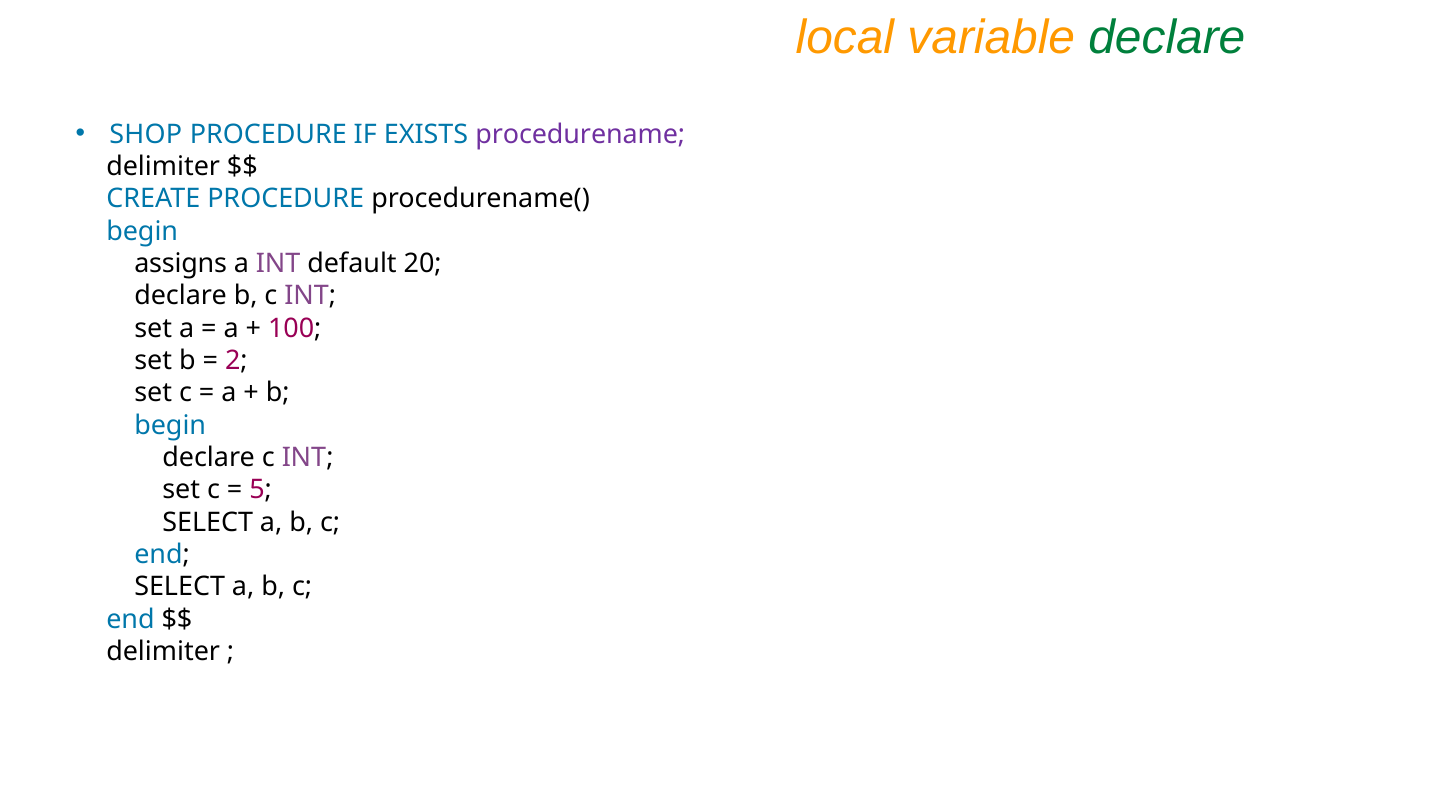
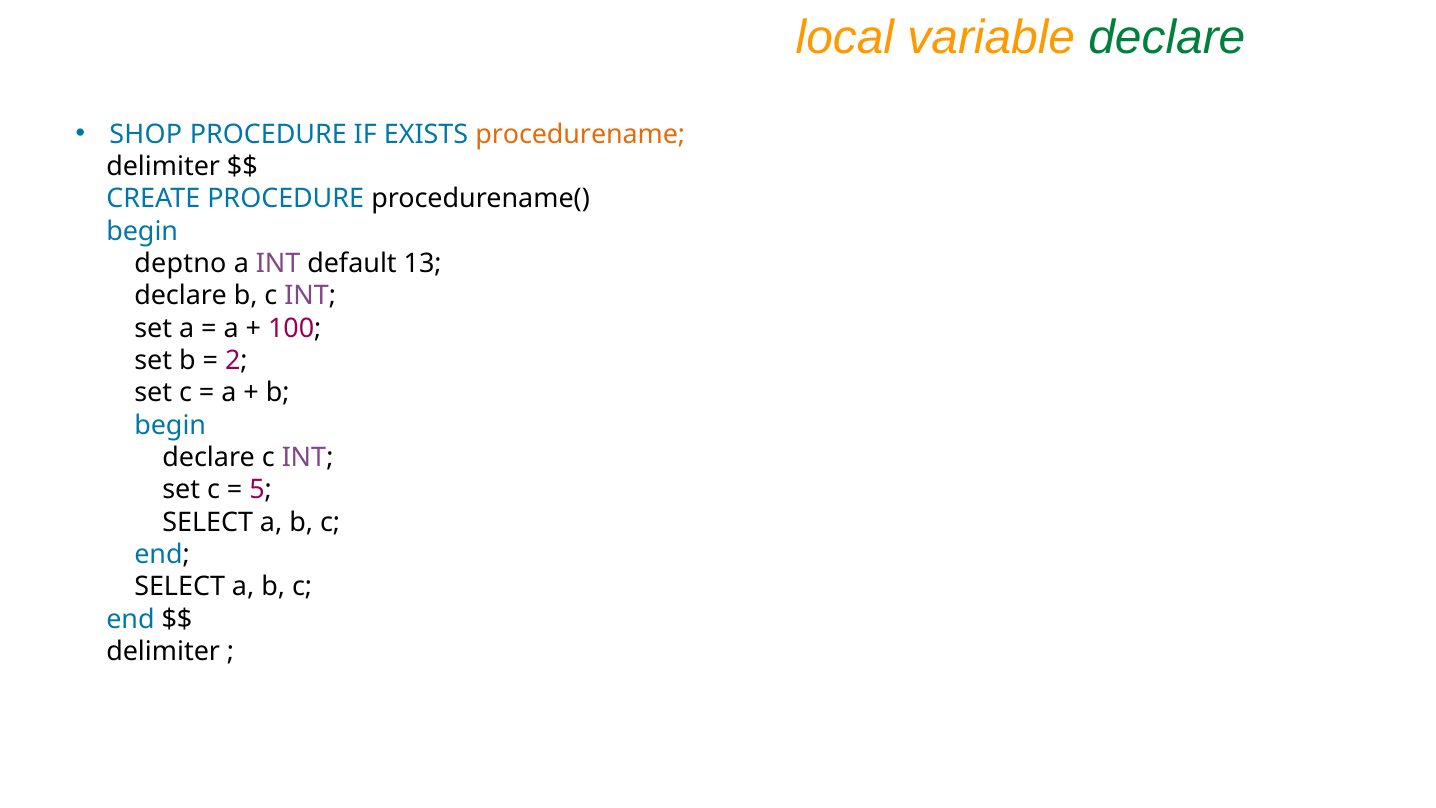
procedurename colour: purple -> orange (580, 134)
assigns: assigns -> deptno (180, 264)
20: 20 -> 13 (423, 264)
